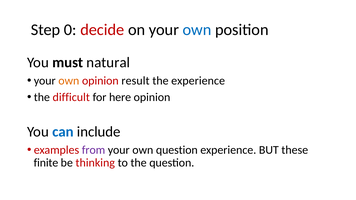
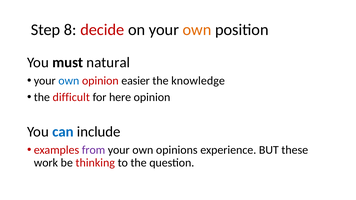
0: 0 -> 8 (70, 30)
own colour: blue -> orange (197, 30)
own colour: orange -> blue (69, 81)
result: result -> easier (136, 81)
the experience: experience -> knowledge (198, 81)
own question: question -> opinions (177, 150)
finite: finite -> work (46, 163)
